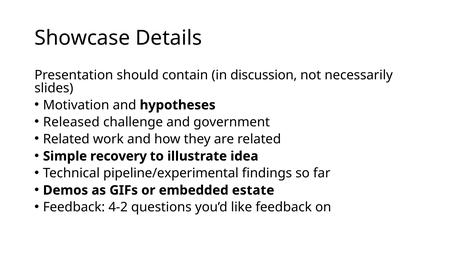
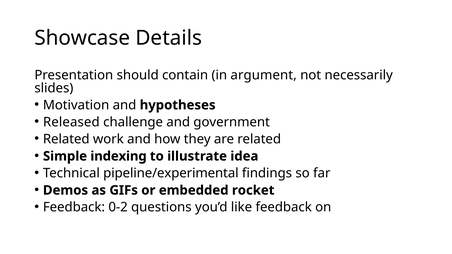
discussion: discussion -> argument (264, 75)
recovery: recovery -> indexing (119, 156)
estate: estate -> rocket (253, 190)
4-2: 4-2 -> 0-2 (118, 208)
